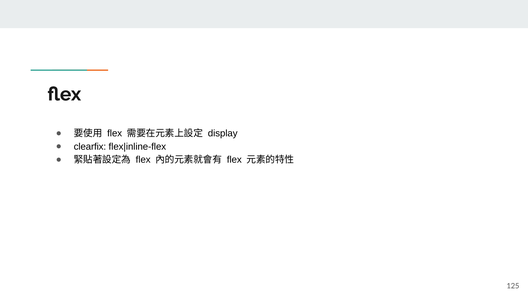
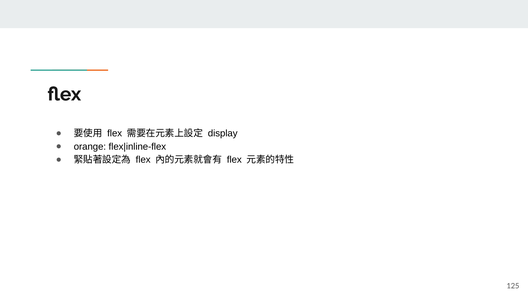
clearfix: clearfix -> orange (90, 147)
